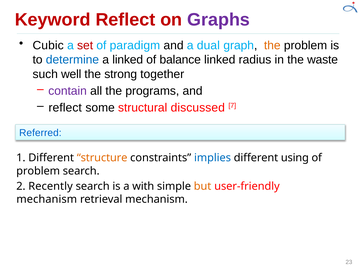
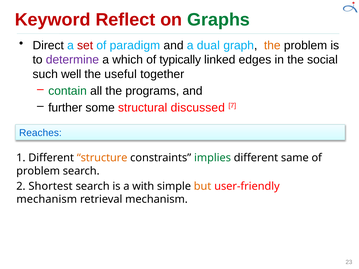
Graphs colour: purple -> green (219, 20)
Cubic: Cubic -> Direct (48, 45)
determine colour: blue -> purple (72, 60)
a linked: linked -> which (128, 60)
balance: balance -> typically (180, 60)
radius: radius -> edges (255, 60)
waste: waste -> social (322, 60)
strong: strong -> useful (121, 74)
contain colour: purple -> green (68, 91)
reflect: reflect -> further (65, 108)
Referred: Referred -> Reaches (40, 133)
implies colour: blue -> green (213, 158)
using: using -> same (295, 158)
Recently: Recently -> Shortest (51, 186)
